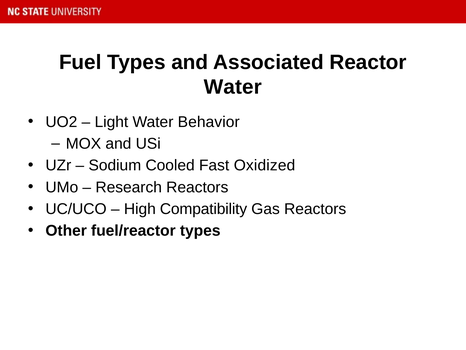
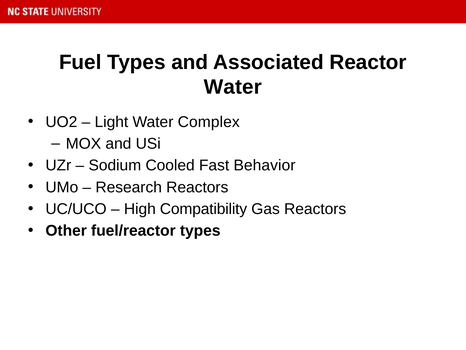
Behavior: Behavior -> Complex (209, 122)
Oxidized: Oxidized -> Behavior (265, 165)
